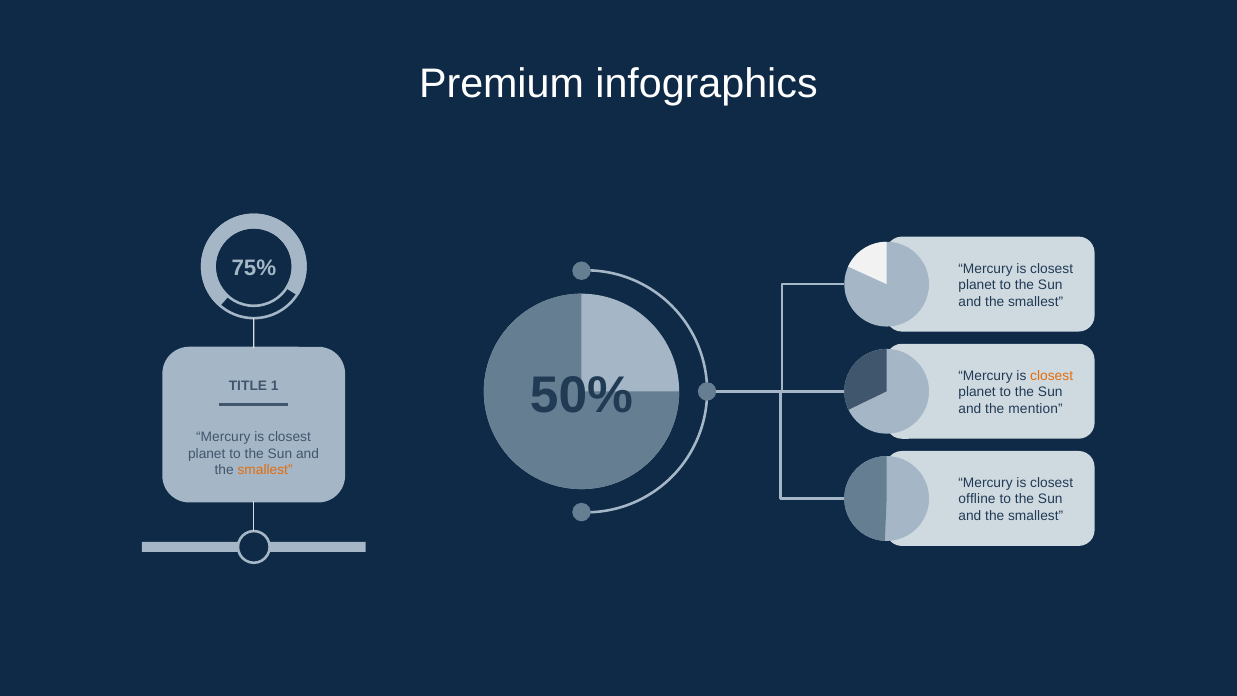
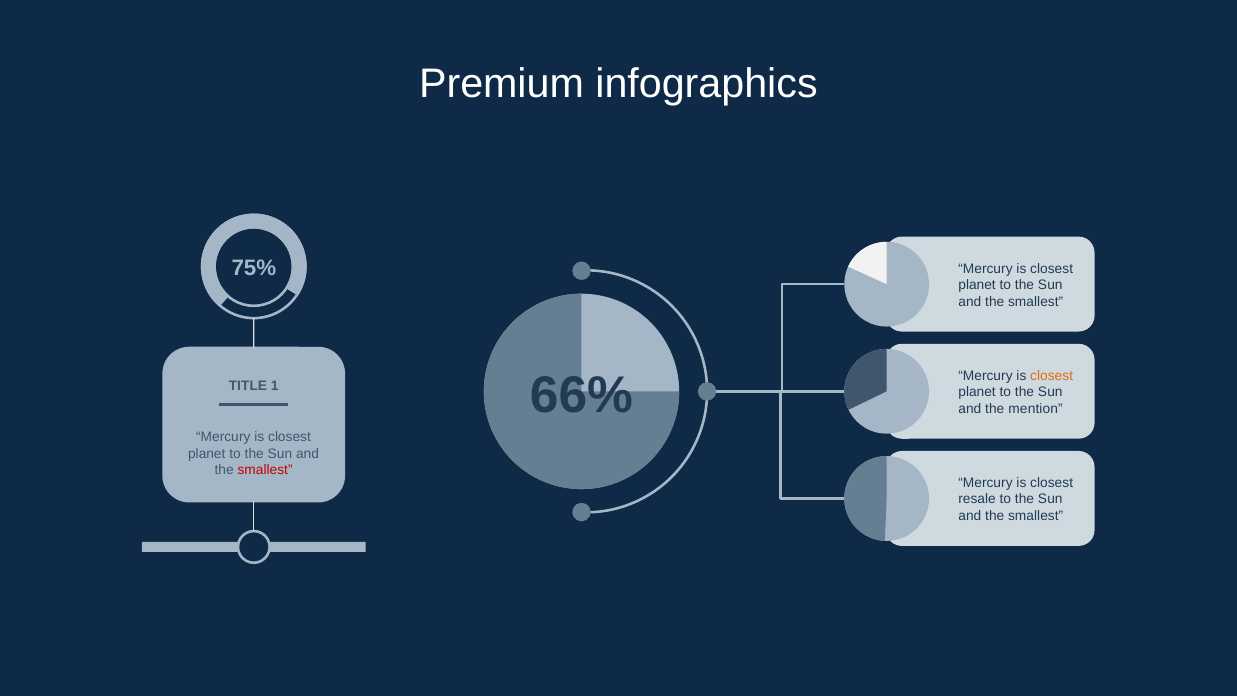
50%: 50% -> 66% (581, 395)
smallest colour: orange -> red (265, 470)
offline: offline -> resale (977, 499)
